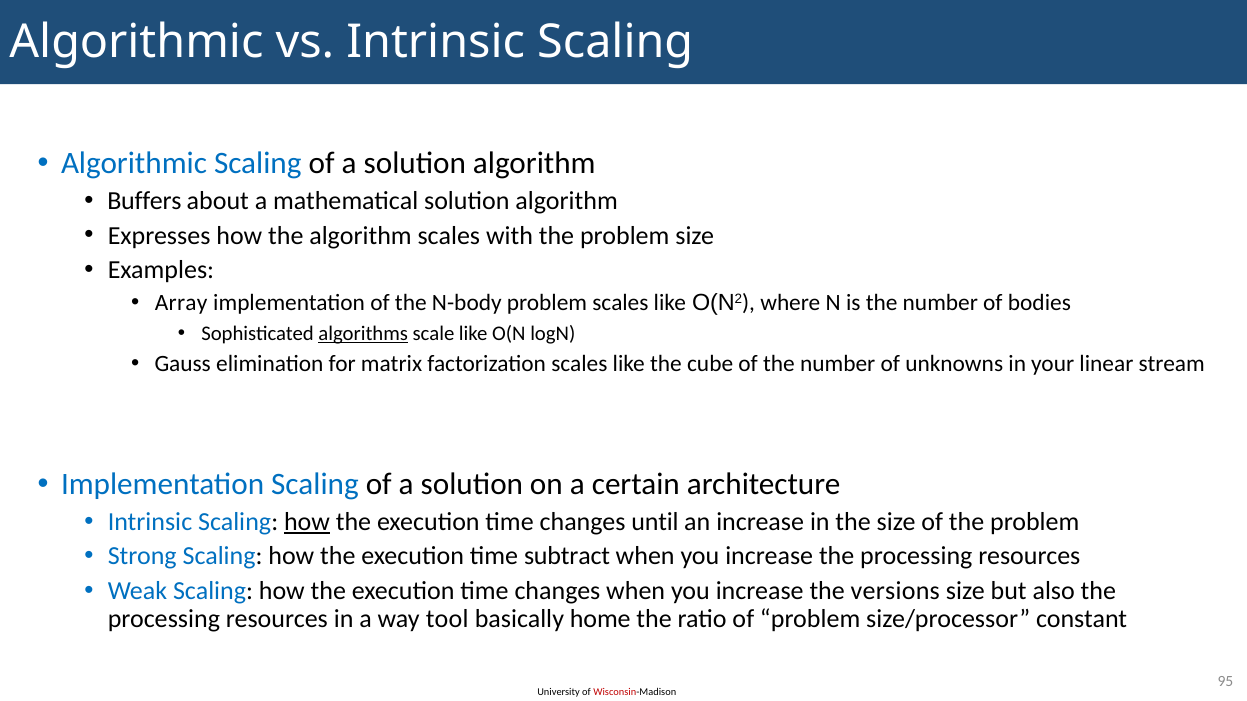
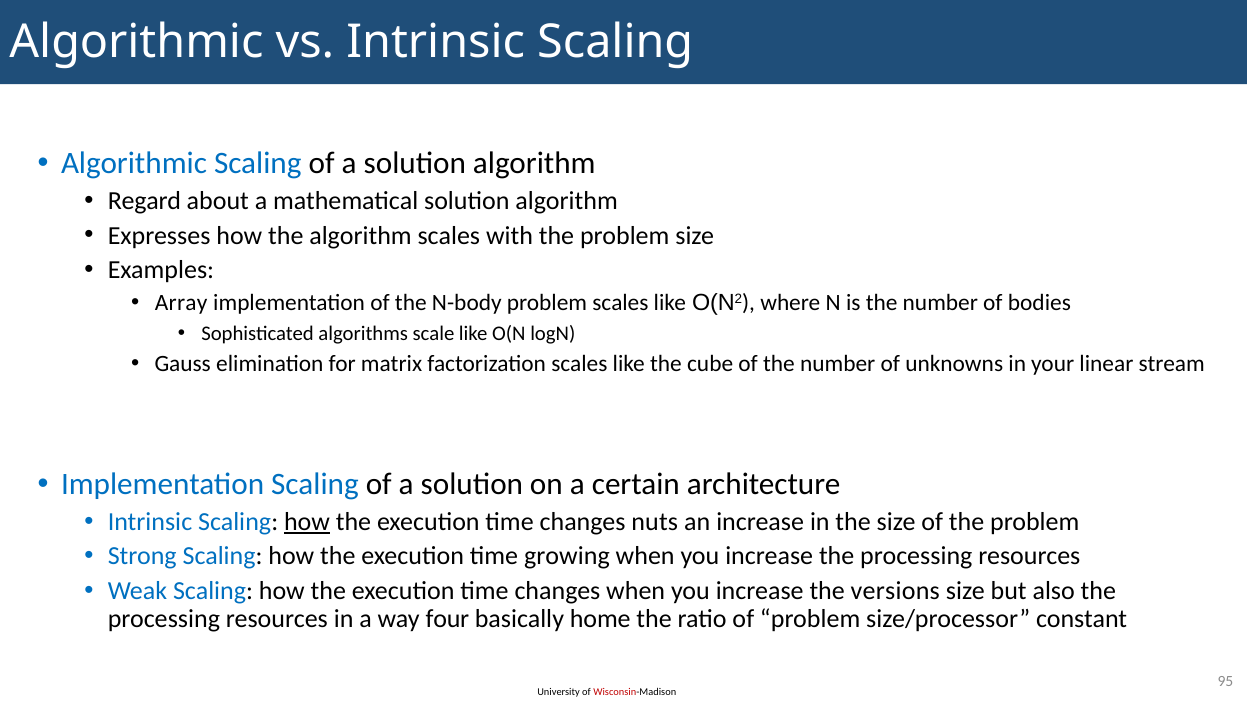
Buffers: Buffers -> Regard (144, 201)
algorithms underline: present -> none (363, 334)
until: until -> nuts (655, 522)
subtract: subtract -> growing (567, 557)
tool: tool -> four (447, 619)
